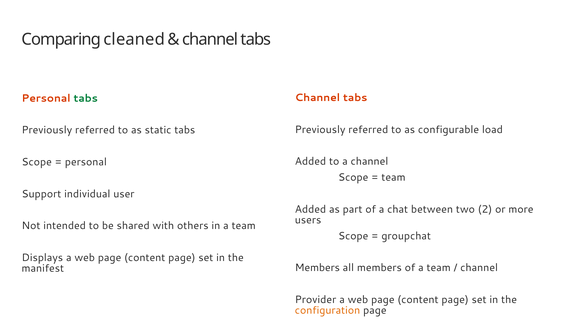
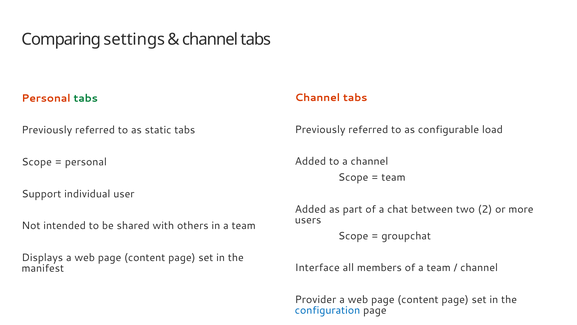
cleaned: cleaned -> settings (134, 39)
Members: Members -> Interface (317, 267)
configuration colour: orange -> blue (328, 310)
